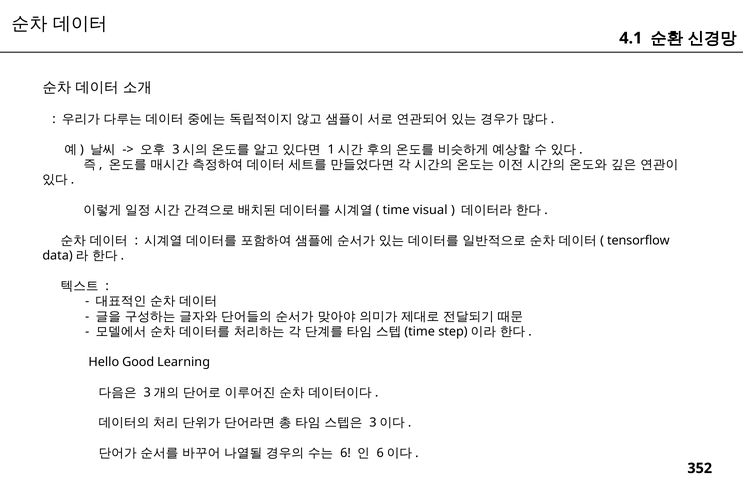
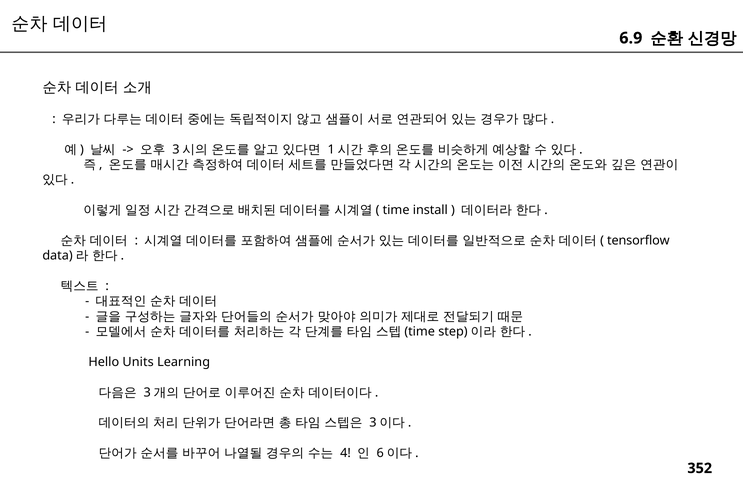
4.1: 4.1 -> 6.9 (631, 38)
visual: visual -> install (430, 210)
Good: Good -> Units (138, 362)
6: 6 -> 4 (345, 453)
